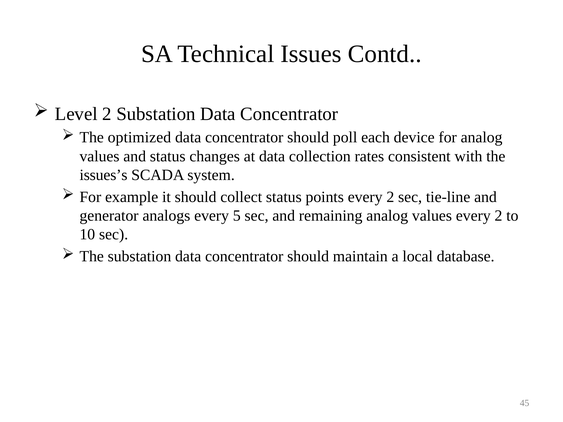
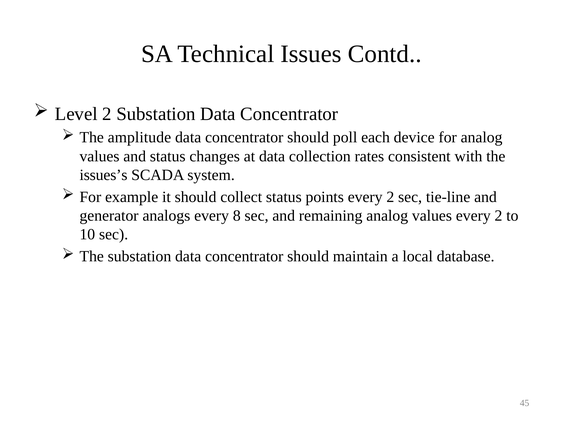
optimized: optimized -> amplitude (139, 137)
5: 5 -> 8 (237, 216)
